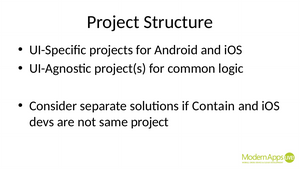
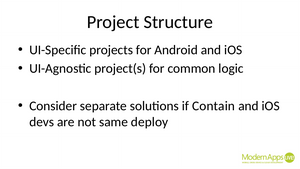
same project: project -> deploy (150, 122)
